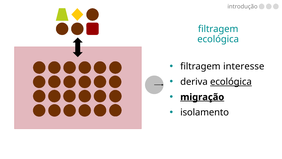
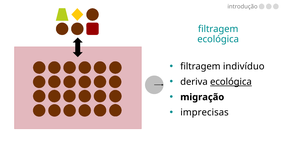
interesse: interesse -> indivíduo (244, 66)
migração underline: present -> none (202, 97)
isolamento: isolamento -> imprecisas (205, 112)
